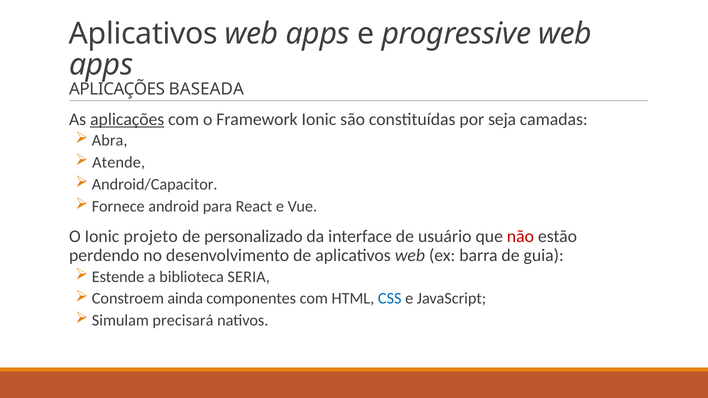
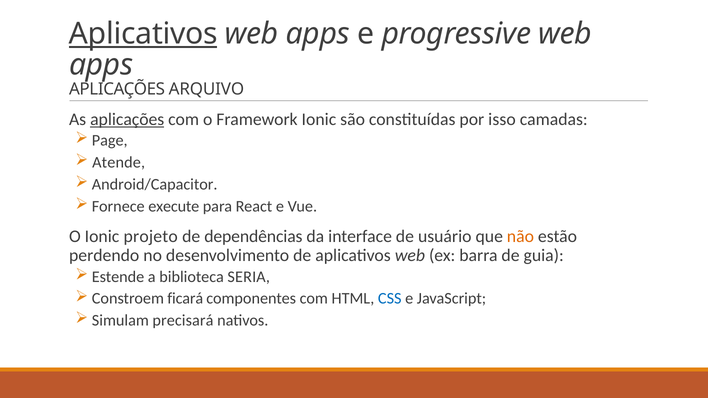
Aplicativos underline: none -> present (143, 34)
BASEADA: BASEADA -> ARQUIVO (206, 89)
seja: seja -> isso (502, 119)
Abra: Abra -> Page (110, 141)
android: android -> execute (174, 206)
personalizado: personalizado -> dependências (253, 236)
não colour: red -> orange (520, 236)
ainda: ainda -> ficará (185, 299)
